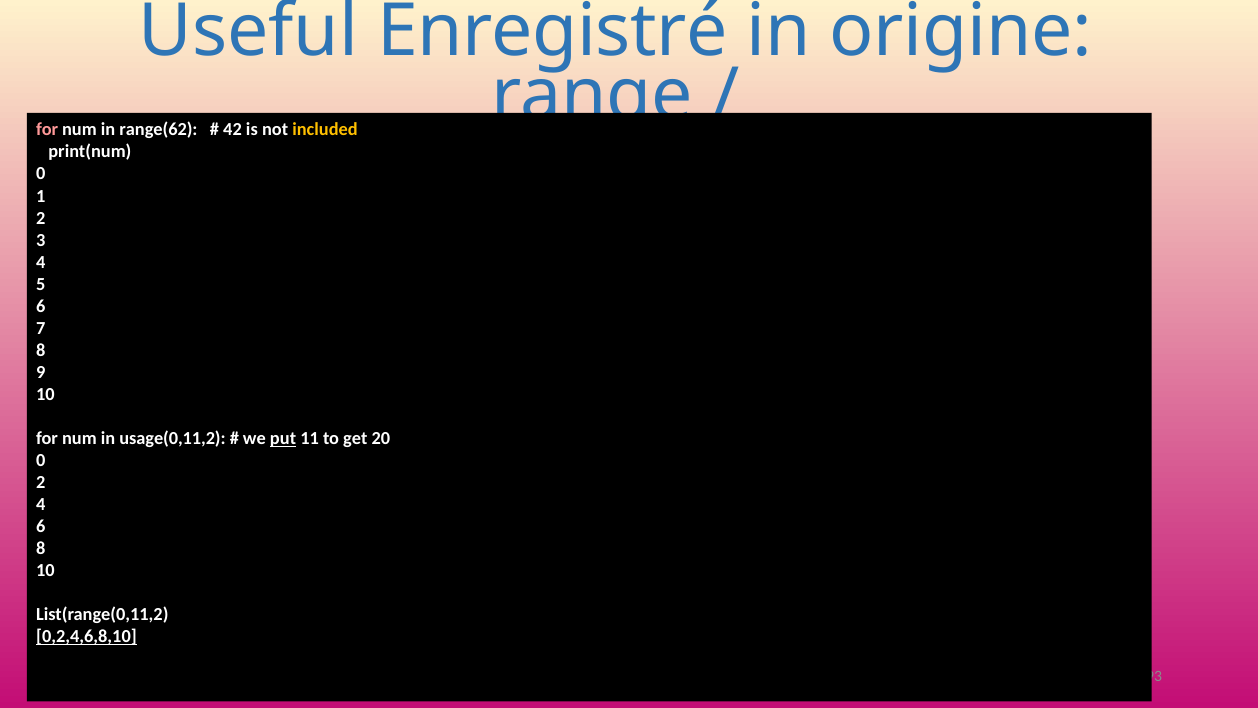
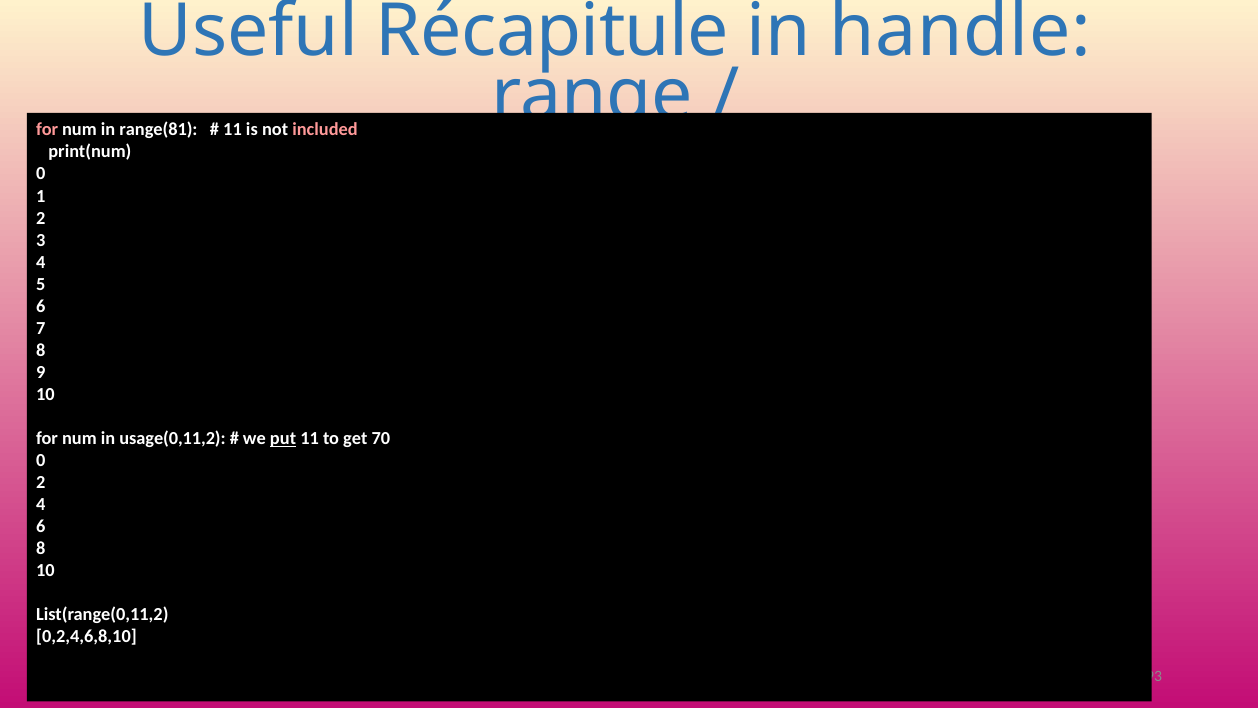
Enregistré: Enregistré -> Récapitule (553, 31)
origine: origine -> handle (960, 31)
range(62: range(62 -> range(81 (158, 130)
42: 42 -> 11 (233, 130)
included colour: yellow -> pink (325, 130)
20: 20 -> 70 (381, 438)
0,2,4,6,8,10 underline: present -> none (86, 636)
